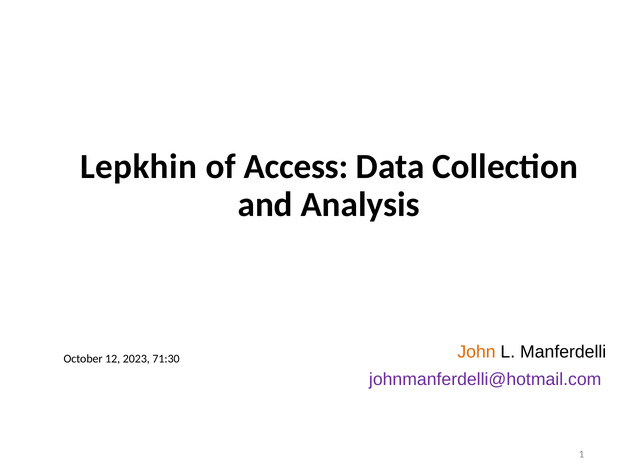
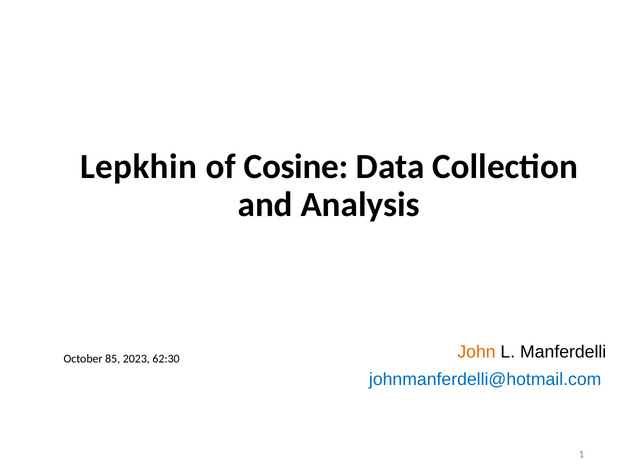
Access: Access -> Cosine (296, 166)
12: 12 -> 85 (113, 358)
71:30: 71:30 -> 62:30 (166, 358)
johnmanferdelli@hotmail.com colour: purple -> blue (485, 379)
